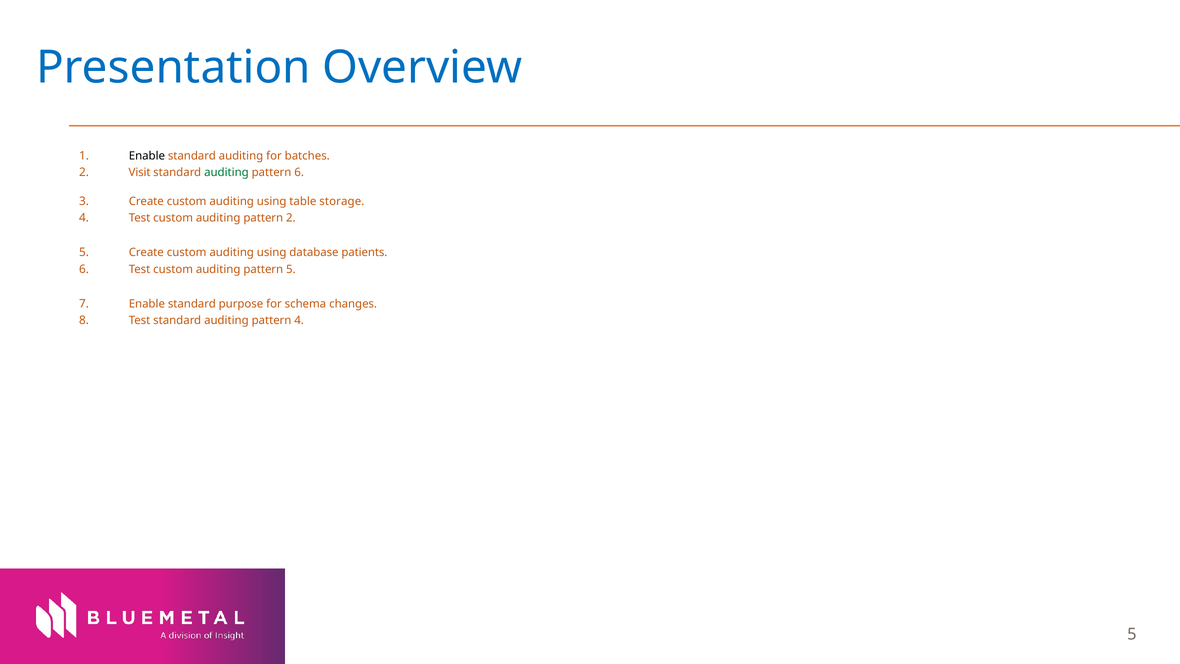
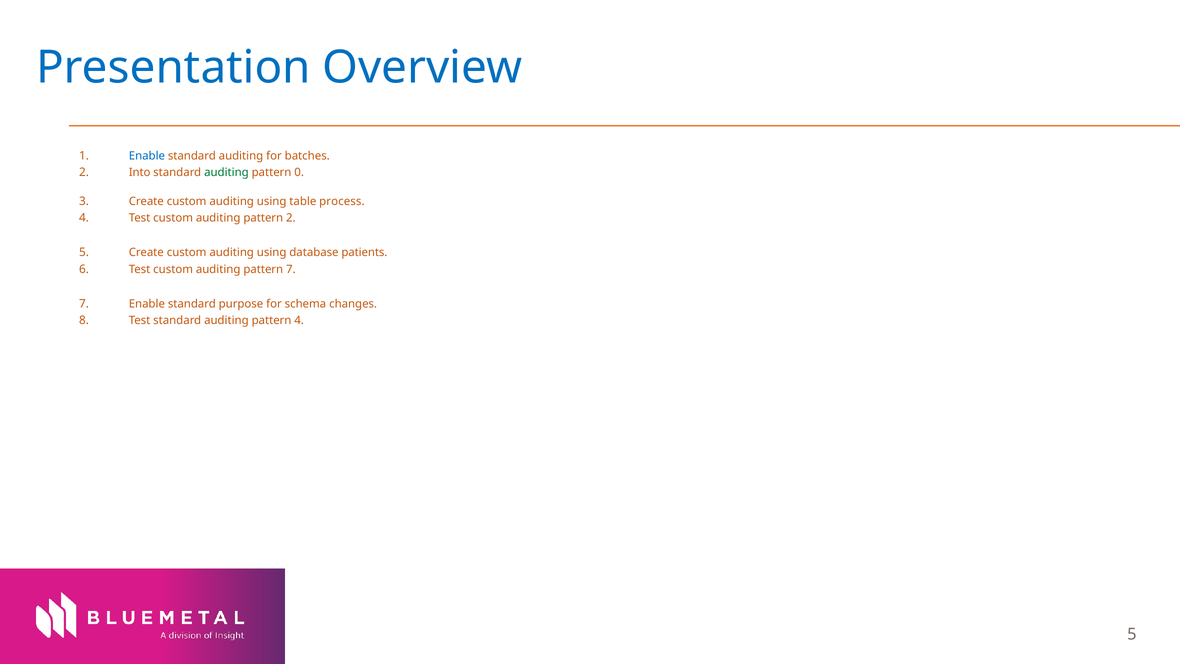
Enable colour: black -> blue (147, 156)
Visit: Visit -> Into (140, 172)
pattern 6: 6 -> 0 (299, 172)
storage: storage -> process (342, 201)
pattern 5: 5 -> 7 (291, 269)
